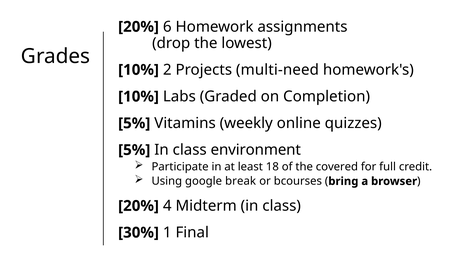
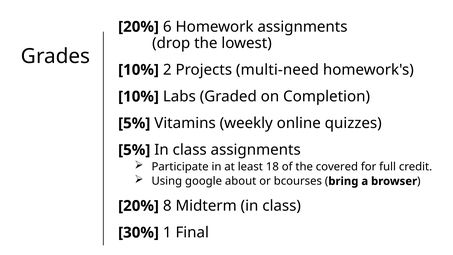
class environment: environment -> assignments (256, 150)
break: break -> about (241, 181)
4: 4 -> 8 (167, 206)
